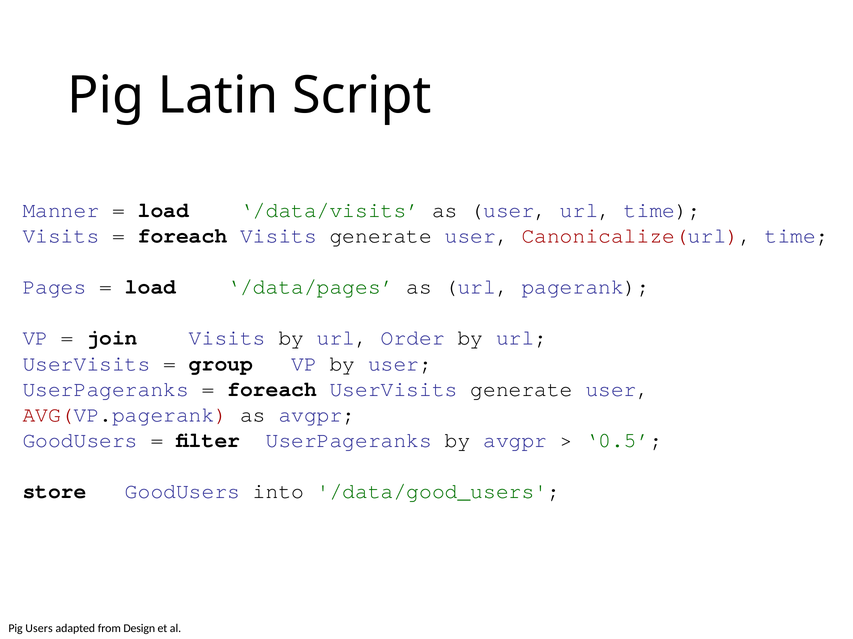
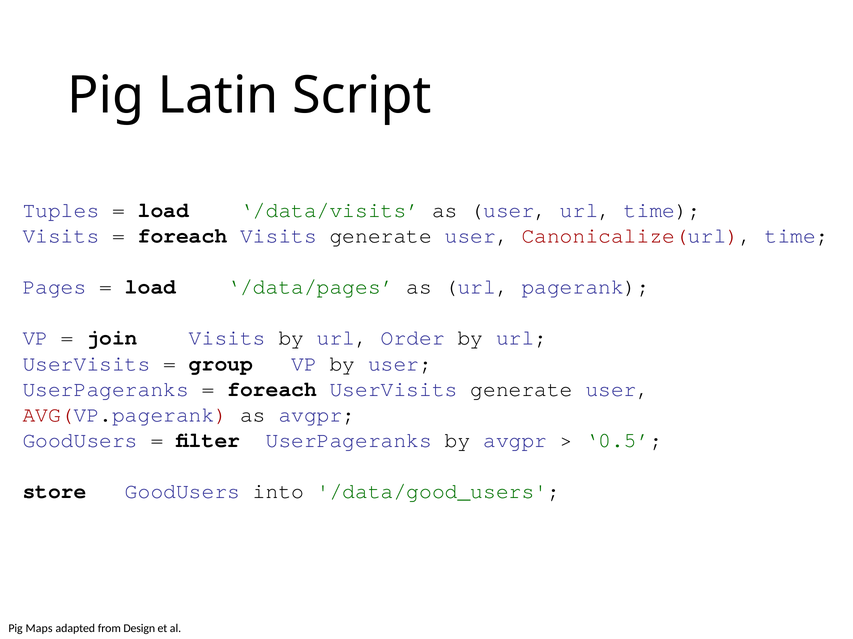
Manner: Manner -> Tuples (61, 210)
Users: Users -> Maps (39, 629)
